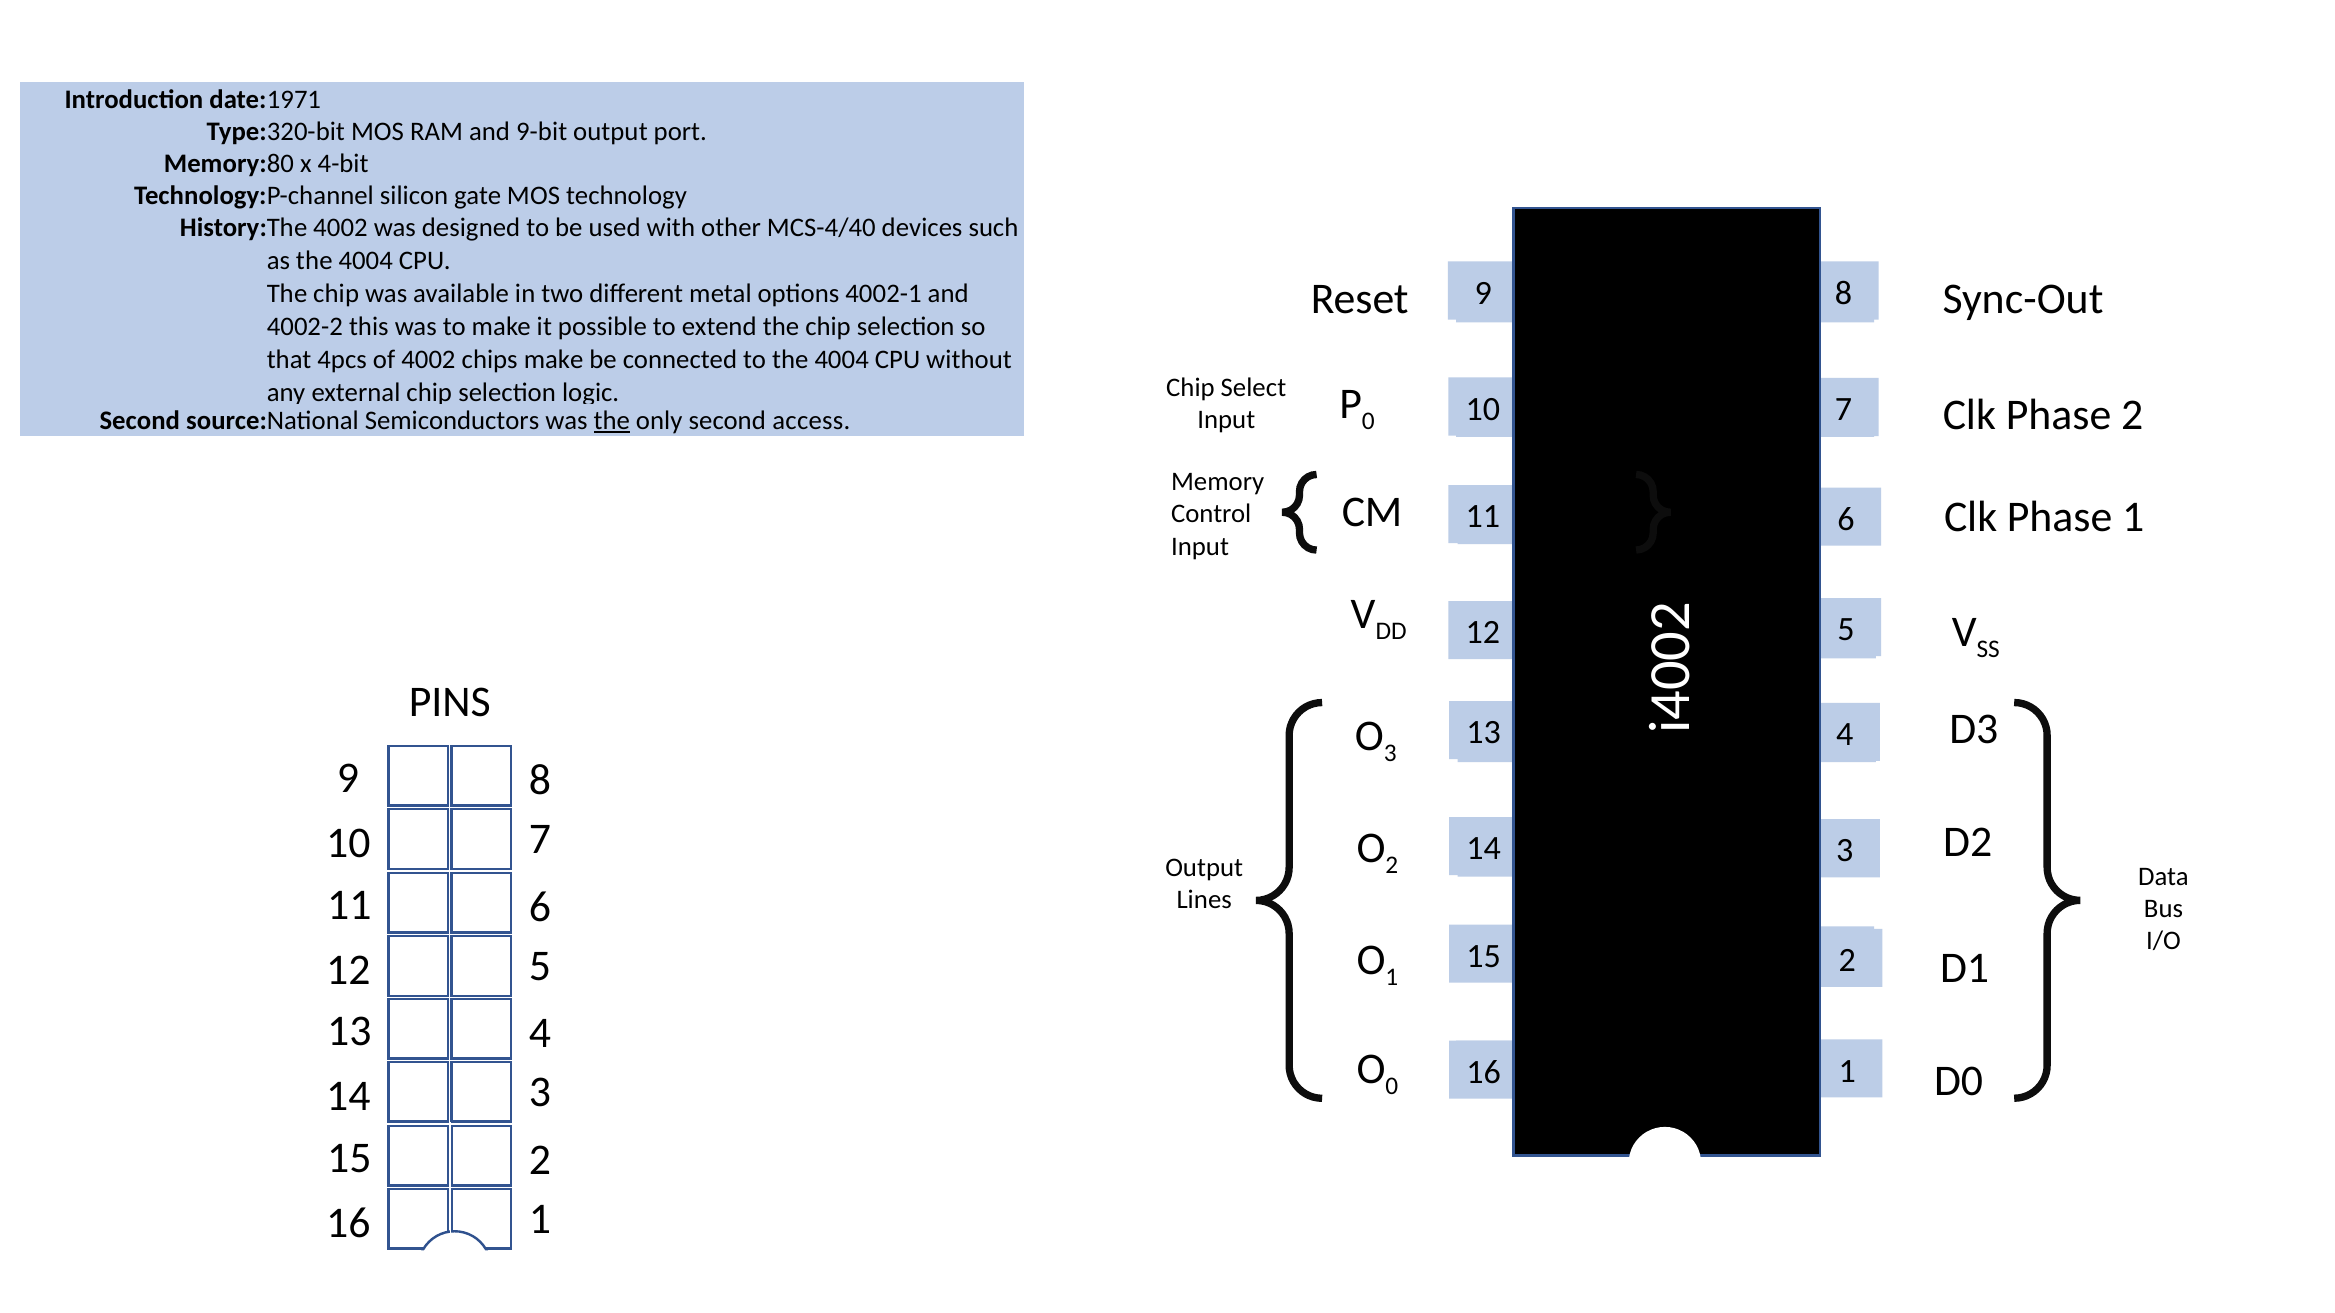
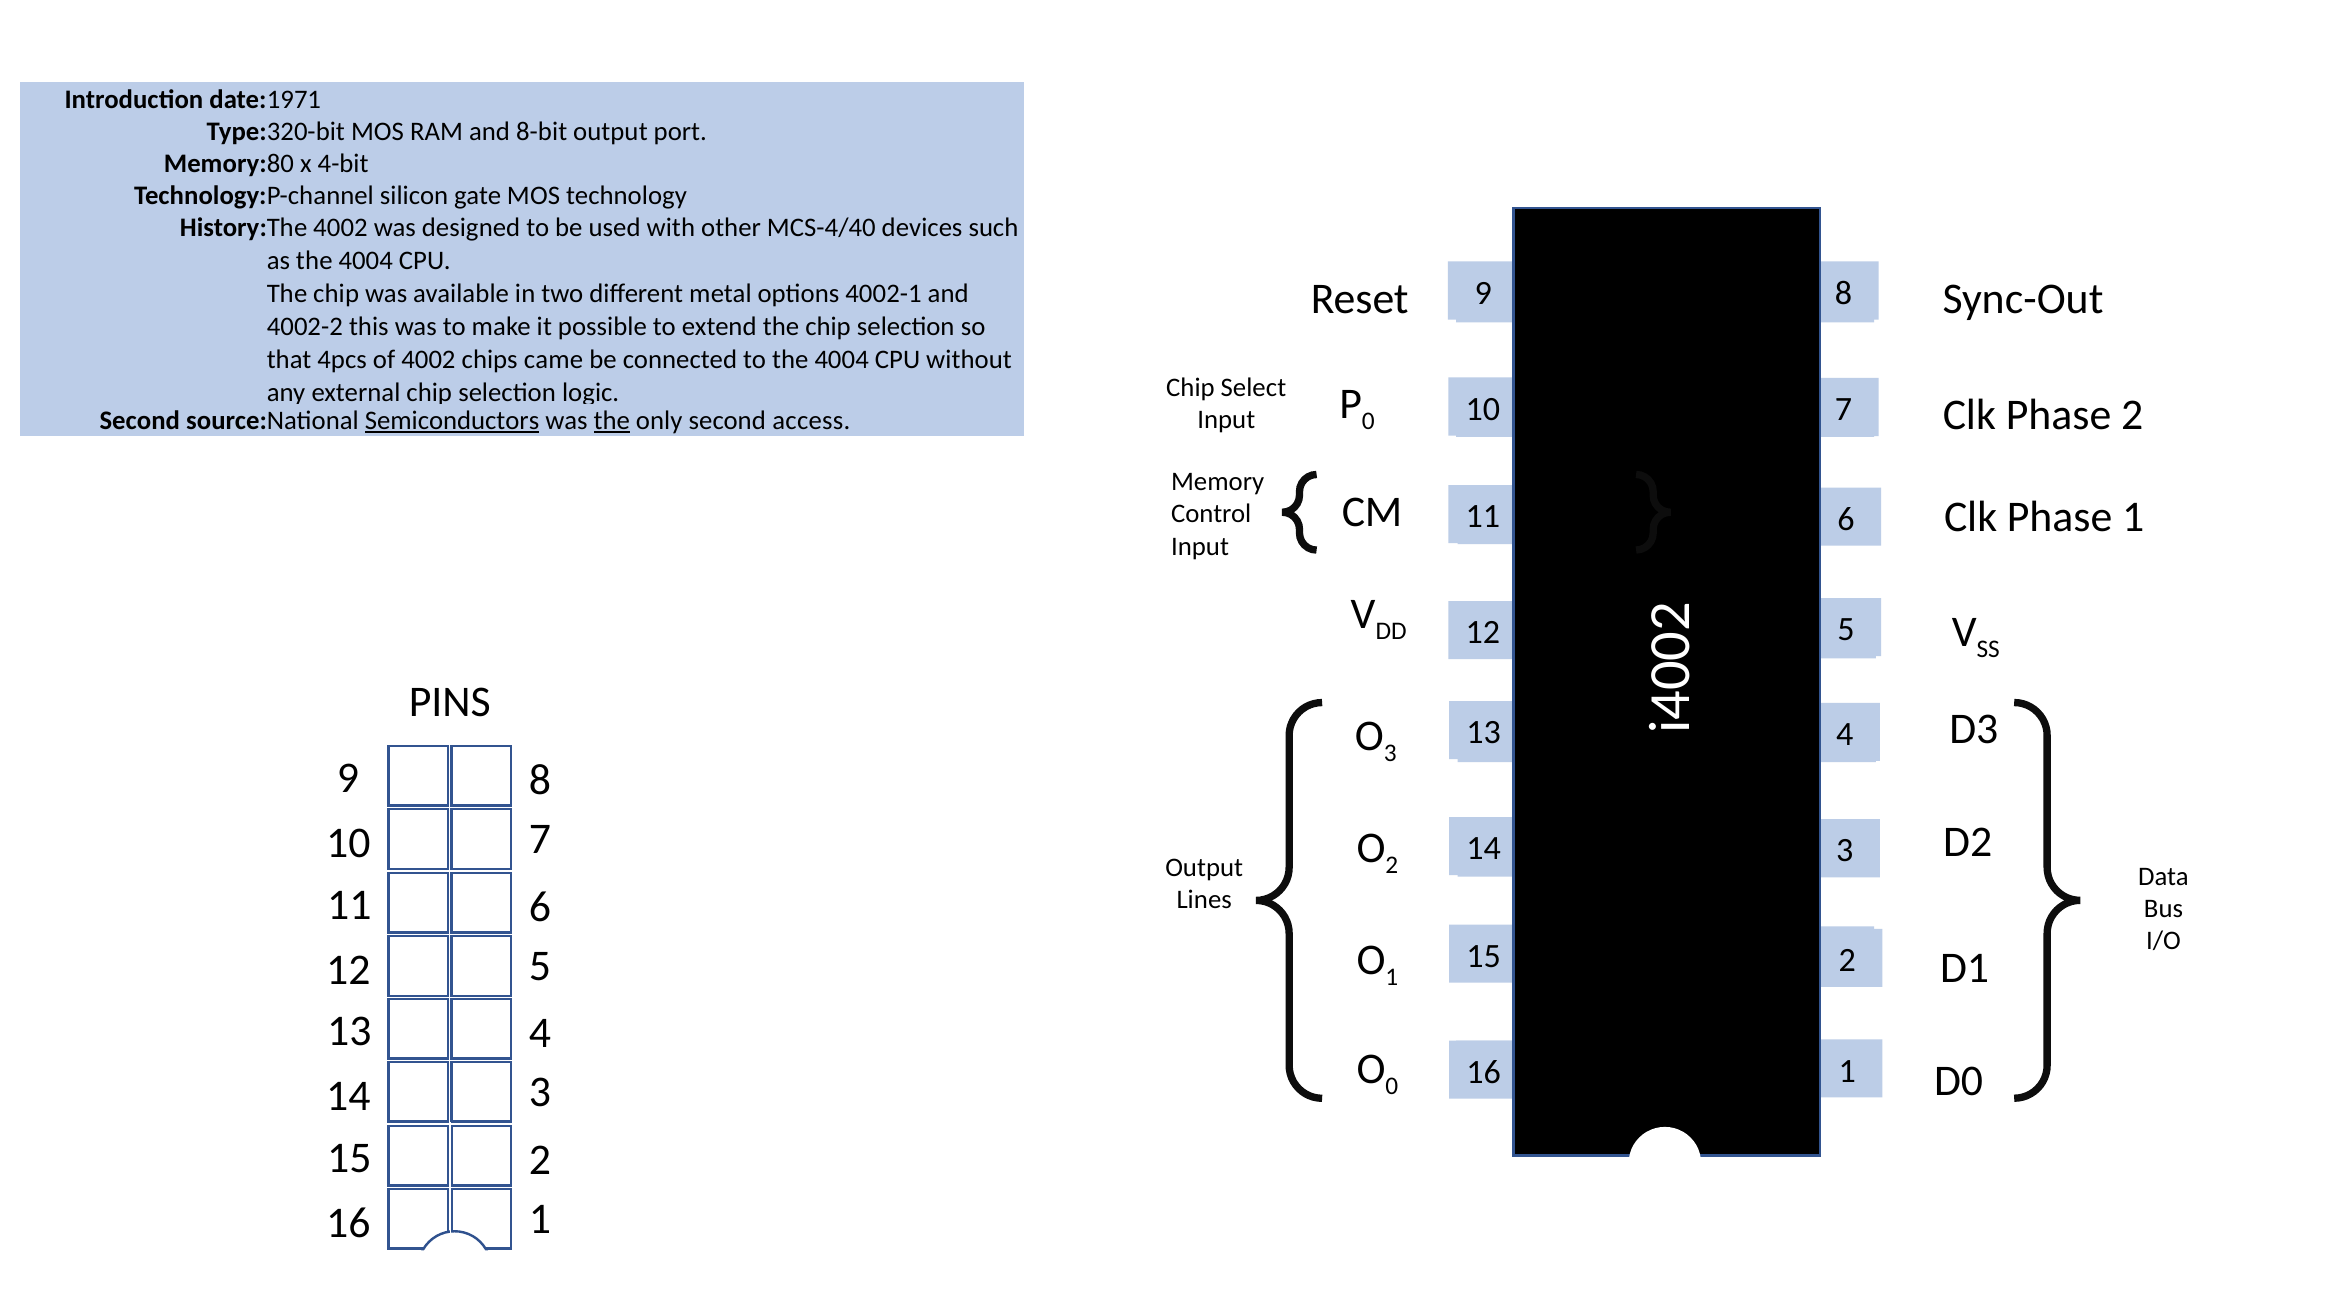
9-bit: 9-bit -> 8-bit (542, 131)
chips make: make -> came (553, 360)
Semiconductors underline: none -> present (452, 421)
